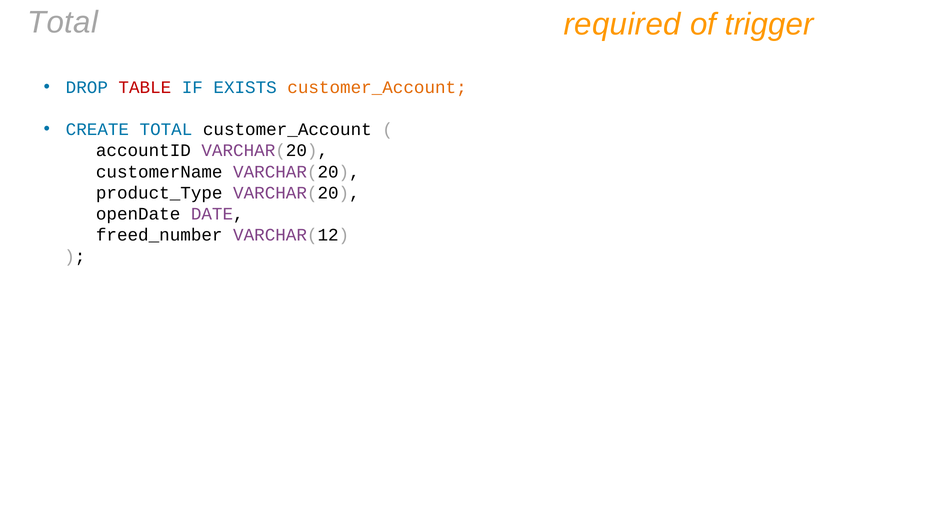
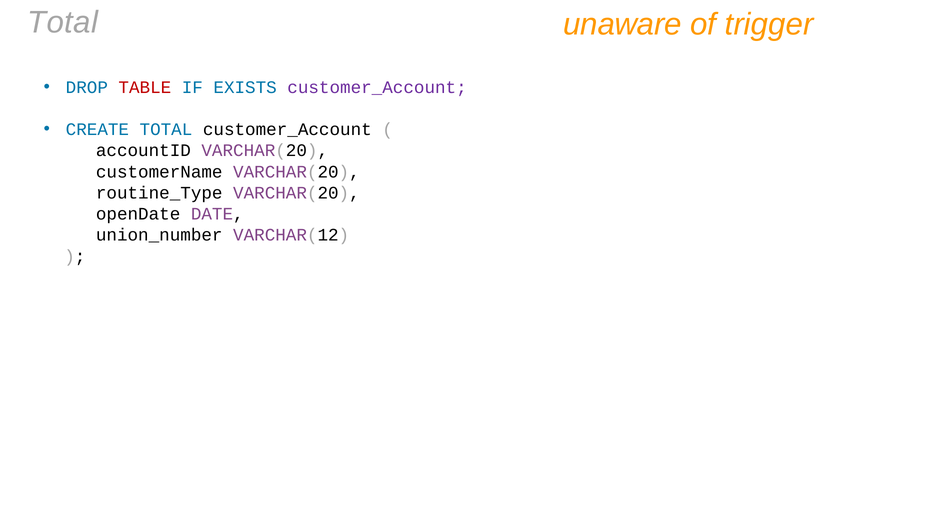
required: required -> unaware (622, 24)
customer_Account colour: orange -> purple (377, 87)
product_Type: product_Type -> routine_Type (159, 193)
freed_number: freed_number -> union_number (159, 235)
